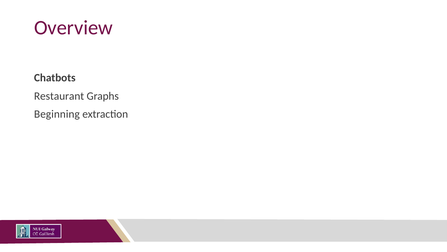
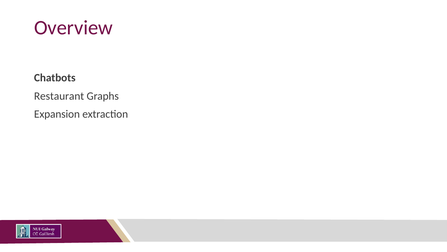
Beginning: Beginning -> Expansion (57, 114)
